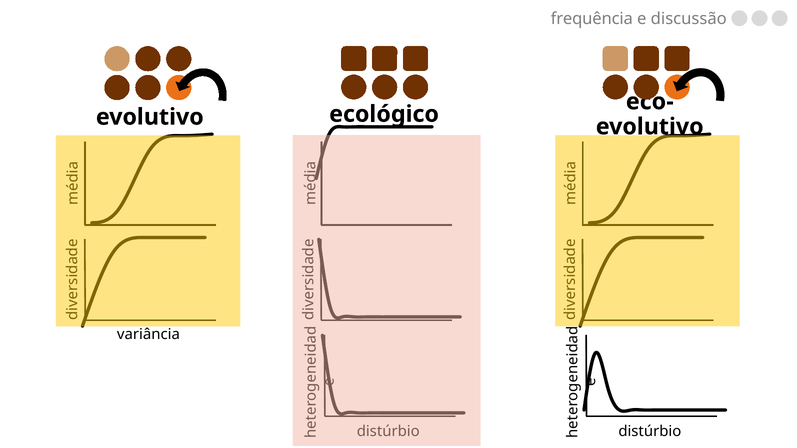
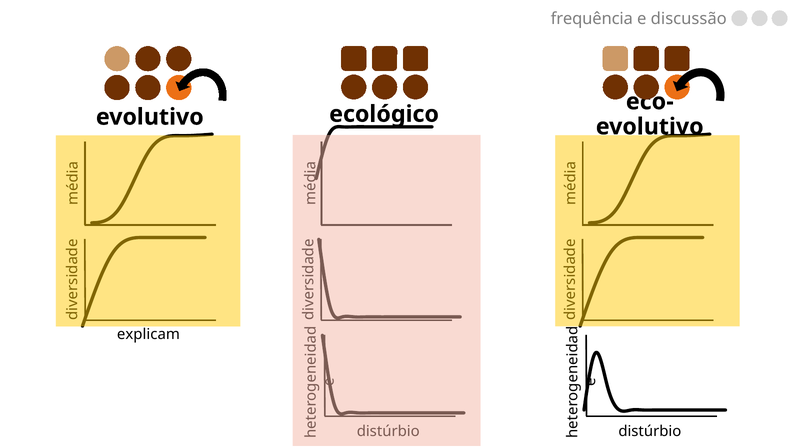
variância: variância -> explicam (148, 335)
